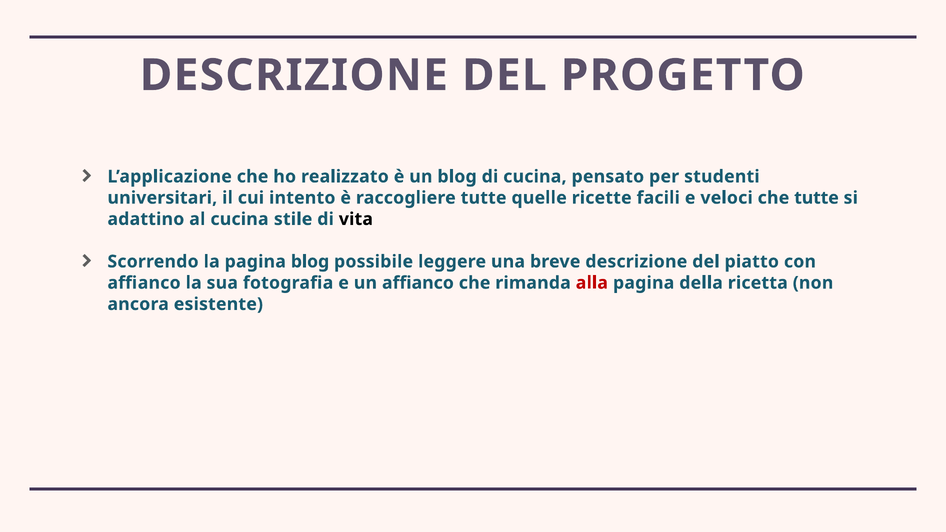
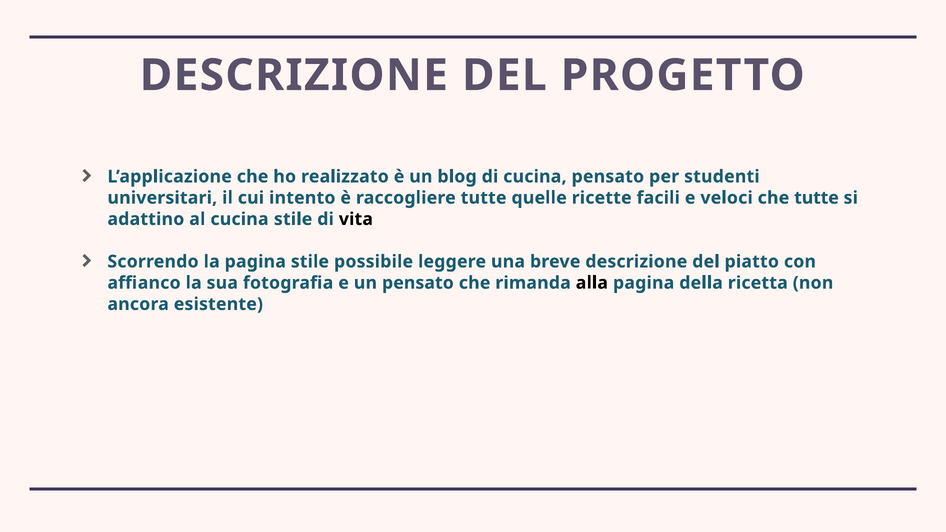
pagina blog: blog -> stile (310, 262)
un affianco: affianco -> pensato (418, 283)
alla colour: red -> black (592, 283)
